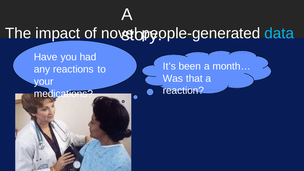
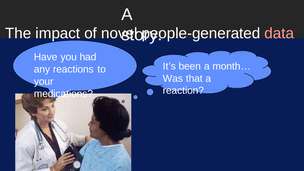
data colour: light blue -> pink (279, 33)
